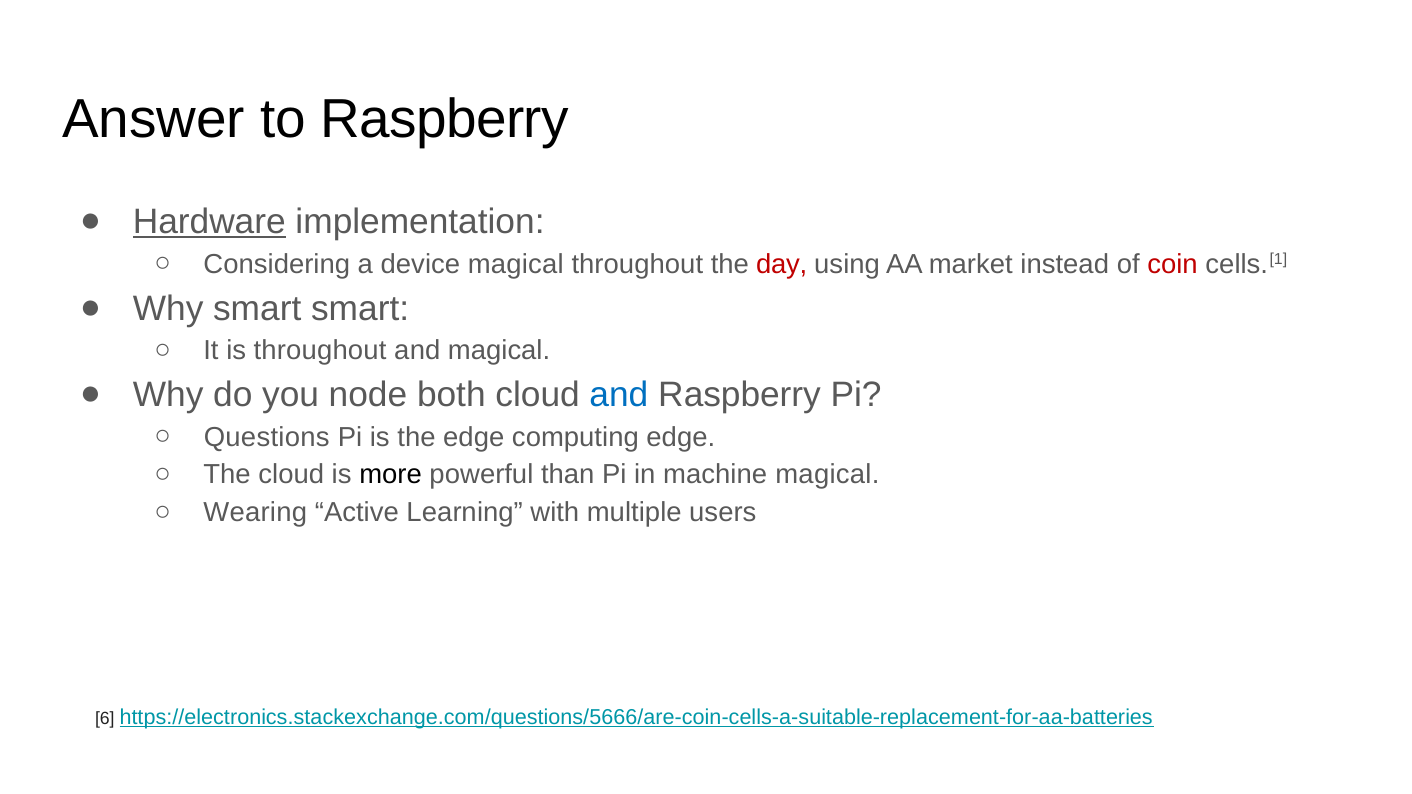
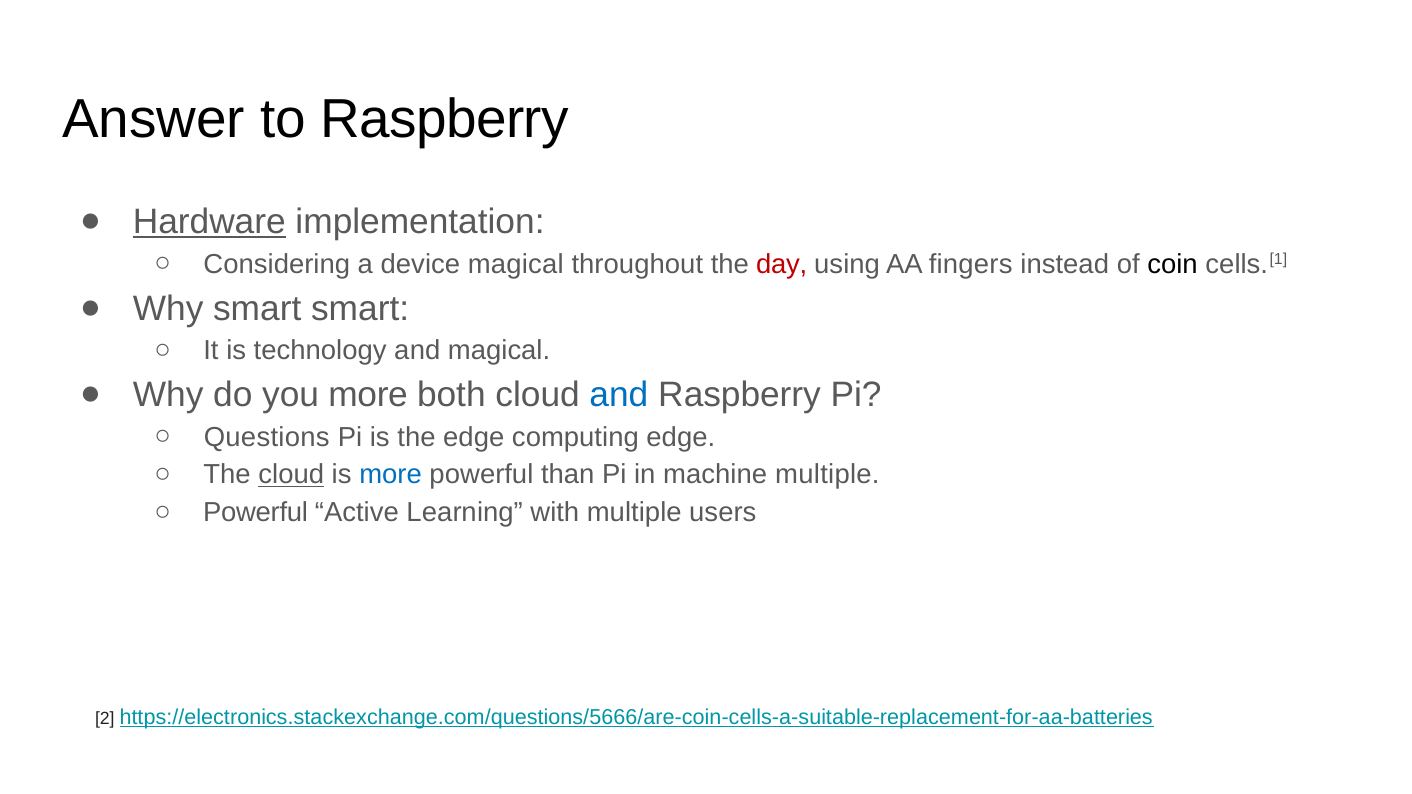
market: market -> fingers (971, 264)
coin colour: red -> black (1172, 264)
is throughout: throughout -> technology (320, 351)
you node: node -> more (368, 395)
cloud underline: none -> present (291, 475)
more colour: black -> blue (391, 475)
machine magical: magical -> multiple (827, 475)
Wearing: Wearing -> Powerful (256, 513)
6: 6 -> 2 (105, 719)
